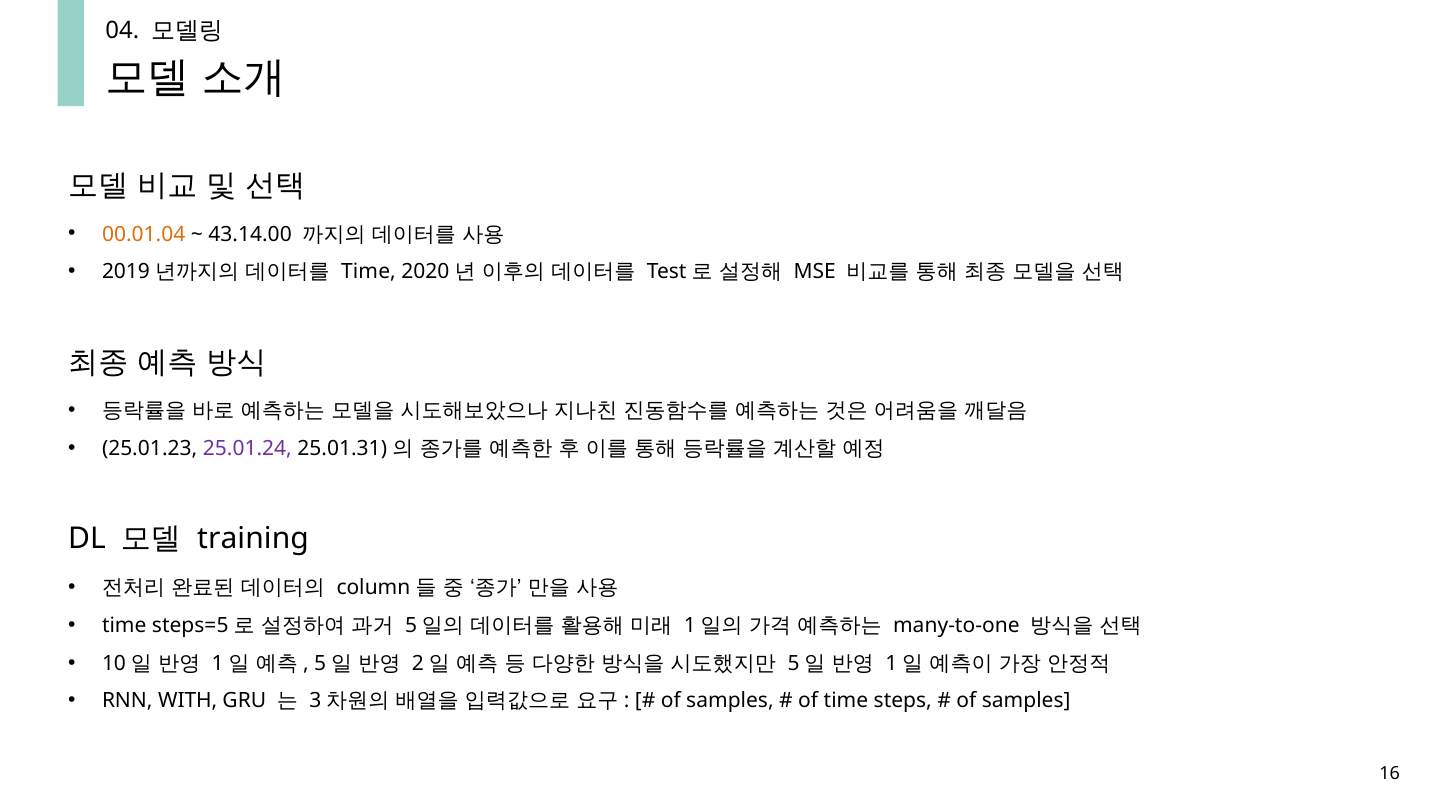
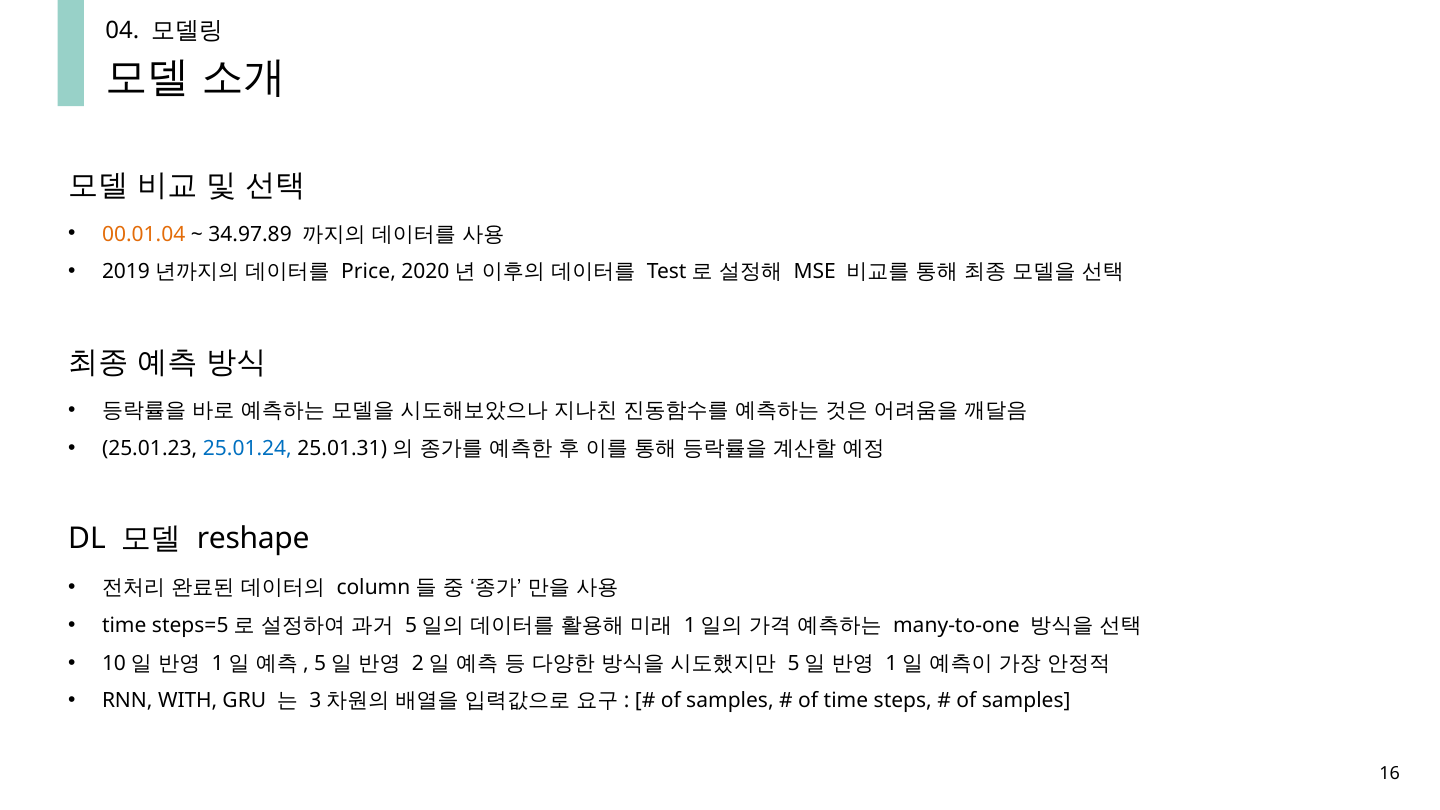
43.14.00: 43.14.00 -> 34.97.89 (250, 234)
Time: Time -> Price (369, 272)
25.01.24 colour: purple -> blue (247, 449)
training: training -> reshape (253, 539)
